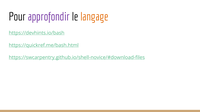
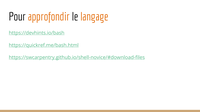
approfondir colour: purple -> orange (49, 17)
